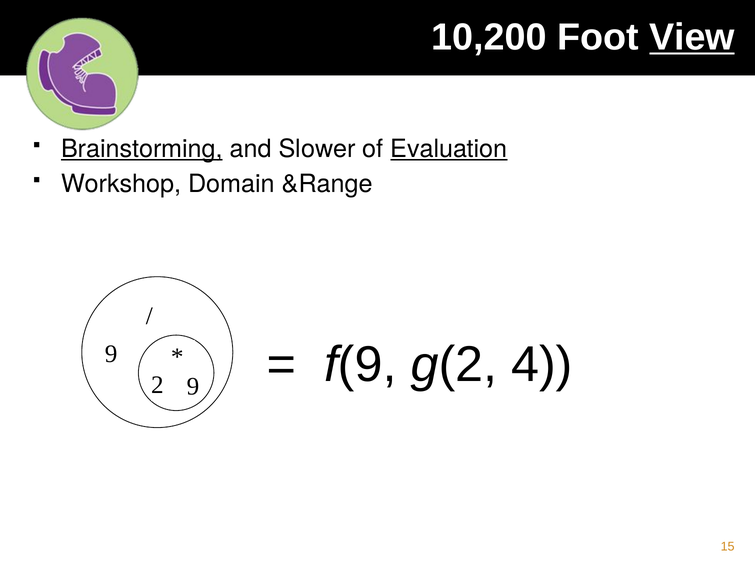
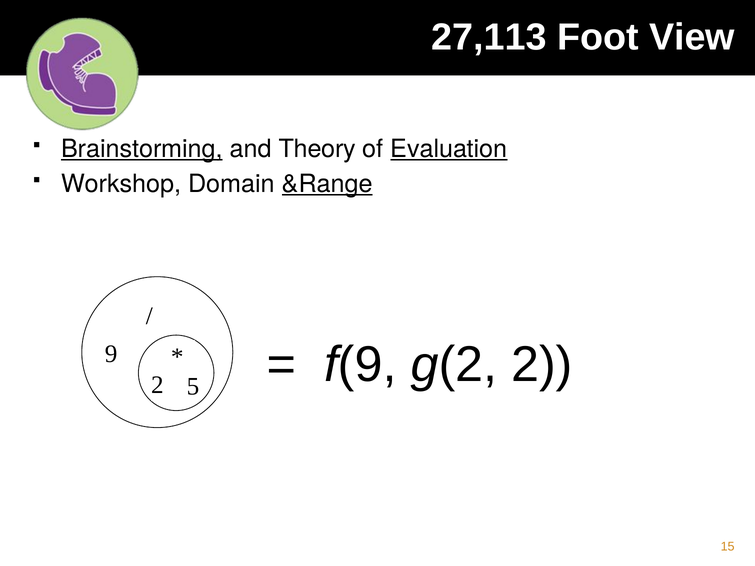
10,200: 10,200 -> 27,113 (489, 37)
View underline: present -> none (692, 37)
Slower: Slower -> Theory (317, 149)
&Range underline: none -> present (327, 184)
g(2 4: 4 -> 2 (542, 365)
2 9: 9 -> 5 (193, 386)
